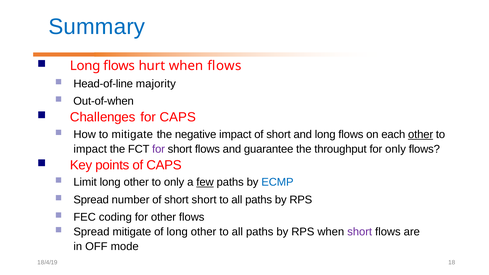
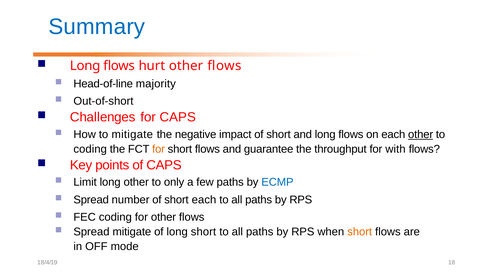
hurt when: when -> other (186, 66)
Out-of-when: Out-of-when -> Out-of-short (103, 101)
impact: impact -> coding (90, 149)
for colour: purple -> orange (159, 149)
for only: only -> with (395, 149)
few underline: present -> none (205, 182)
short short: short -> each (204, 200)
of long other: other -> short (203, 232)
short colour: purple -> orange (360, 232)
